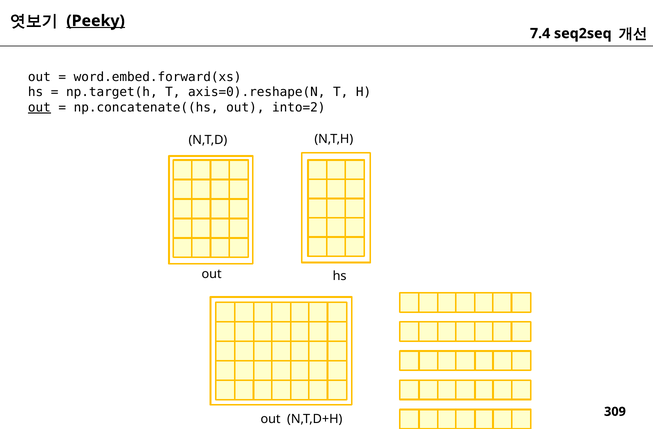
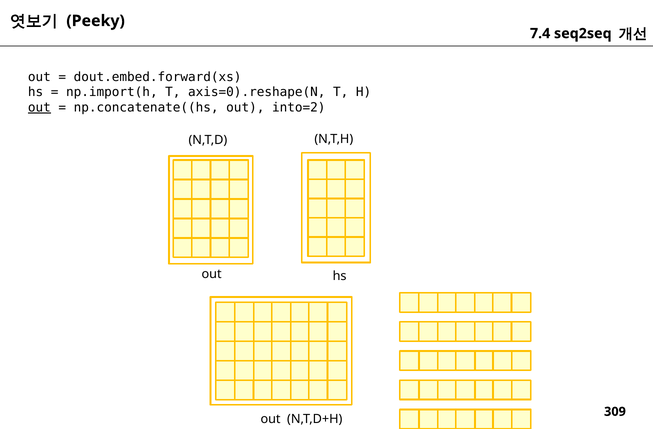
Peeky underline: present -> none (96, 21)
word.embed.forward(xs: word.embed.forward(xs -> dout.embed.forward(xs (158, 77)
np.target(h: np.target(h -> np.import(h (112, 92)
